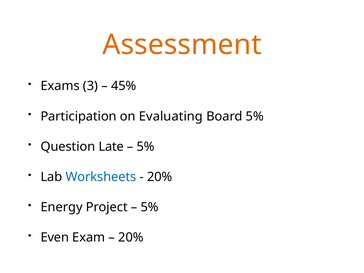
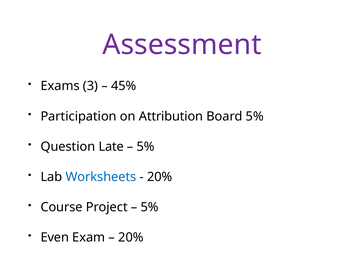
Assessment colour: orange -> purple (182, 45)
Evaluating: Evaluating -> Attribution (171, 116)
Energy: Energy -> Course (62, 207)
